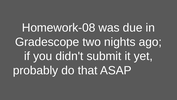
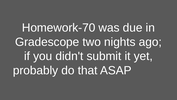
Homework-08: Homework-08 -> Homework-70 (59, 28)
